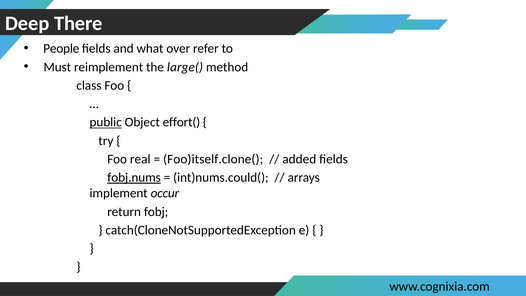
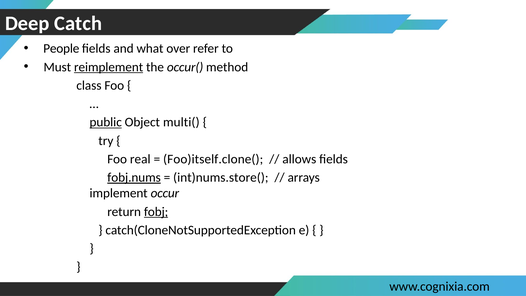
There: There -> Catch (78, 23)
reimplement underline: none -> present (109, 67)
large(: large( -> occur( (185, 67)
effort(: effort( -> multi( (181, 122)
added: added -> allows (299, 159)
int)nums.could(: int)nums.could( -> int)nums.store( (221, 177)
fobj underline: none -> present (156, 212)
